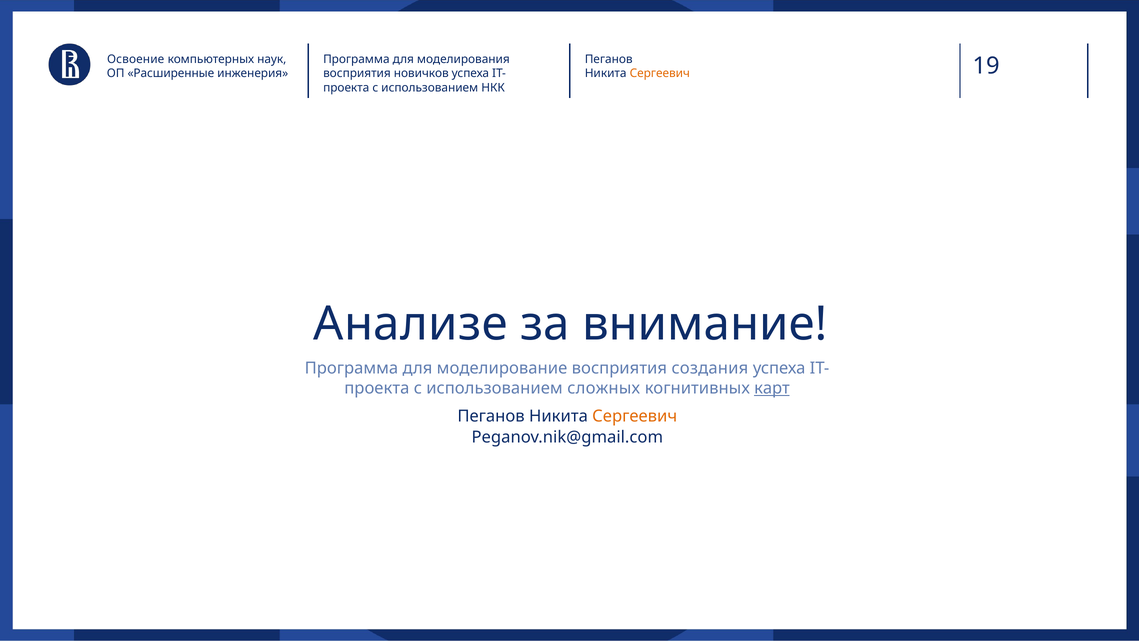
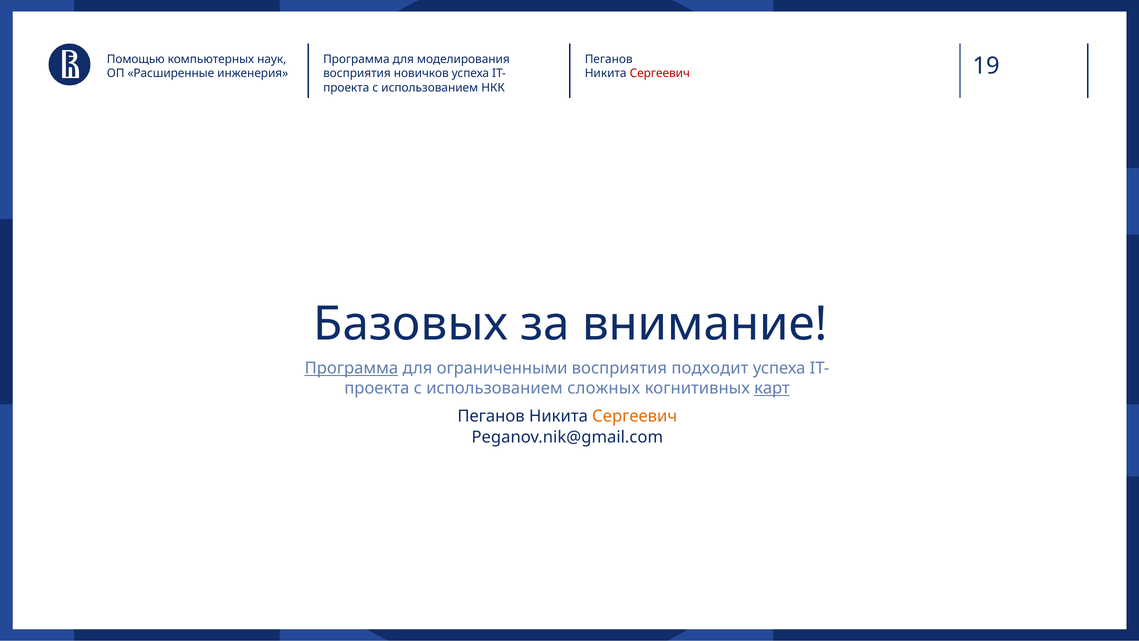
Освоение: Освоение -> Помощью (136, 59)
Сергеевич colour: orange -> red (660, 73)
Анализе: Анализе -> Базовых (411, 324)
Программа underline: none -> present (351, 368)
моделирование: моделирование -> ограниченными (502, 368)
создания: создания -> подходит (710, 368)
